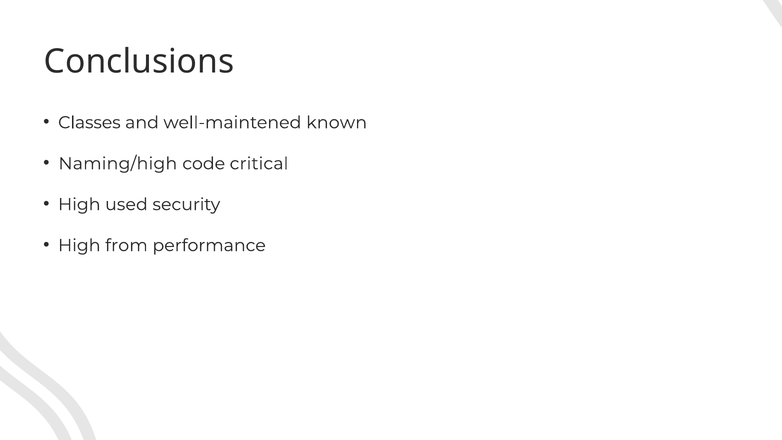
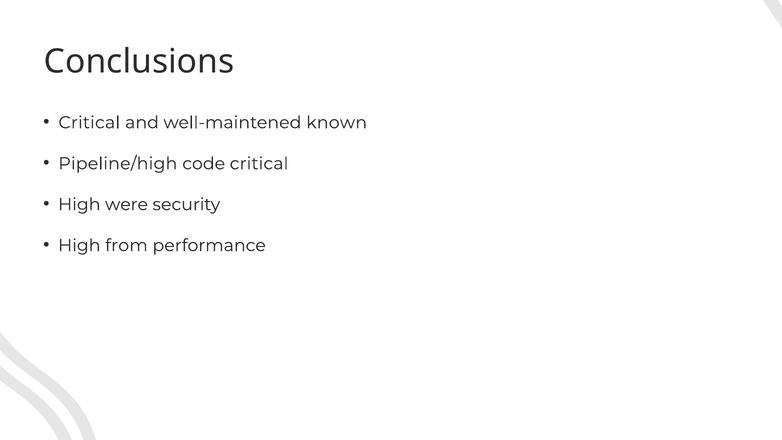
Classes: Classes -> Critical (89, 123)
Naming/high: Naming/high -> Pipeline/high (118, 164)
used: used -> were (127, 204)
